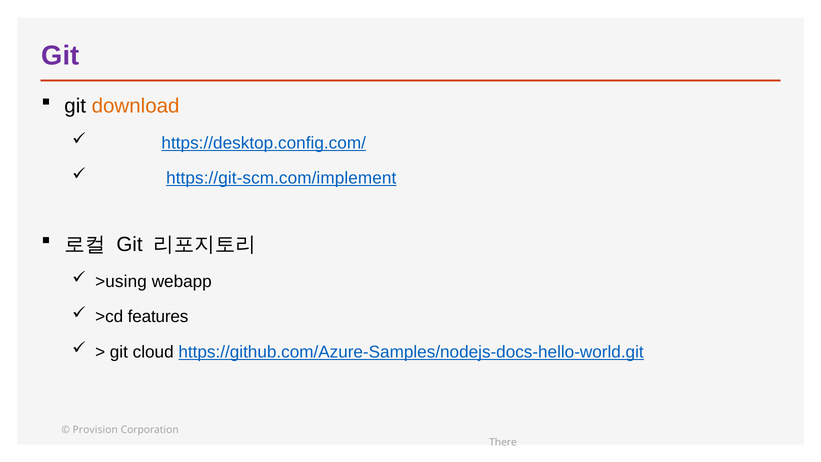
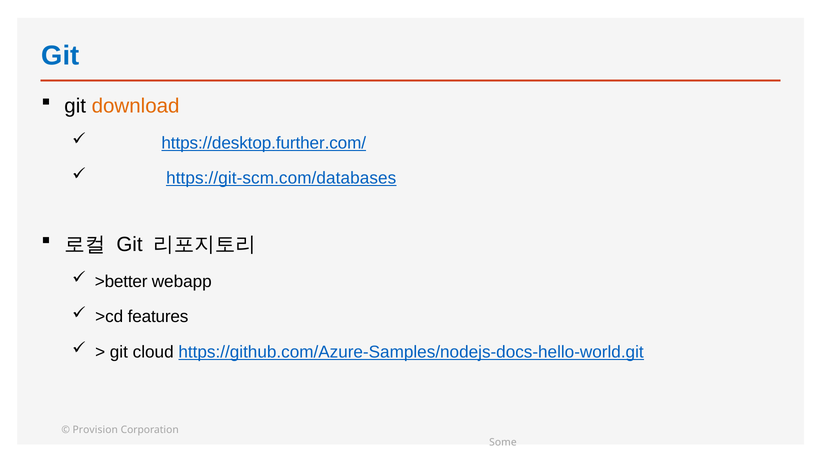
Git colour: purple -> blue (60, 56)
https://desktop.config.com/: https://desktop.config.com/ -> https://desktop.further.com/ (264, 143)
https://git-scm.com/implement: https://git-scm.com/implement -> https://git-scm.com/databases (281, 178)
>using: >using -> >better (121, 281)
There: There -> Some (503, 442)
